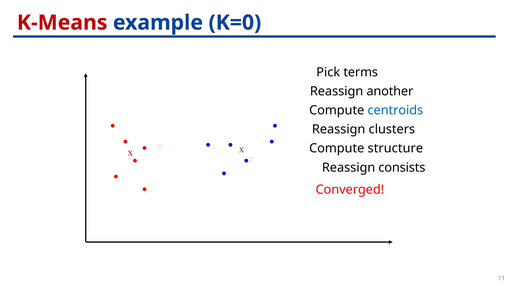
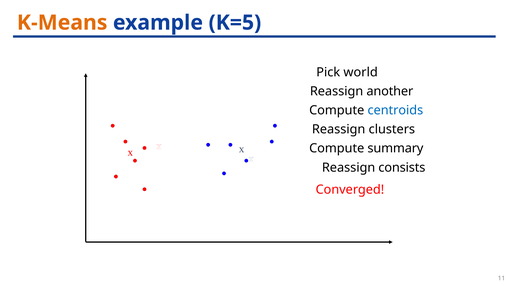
K-Means colour: red -> orange (62, 23)
K=0: K=0 -> K=5 (235, 23)
terms: terms -> world (361, 72)
structure: structure -> summary (395, 149)
